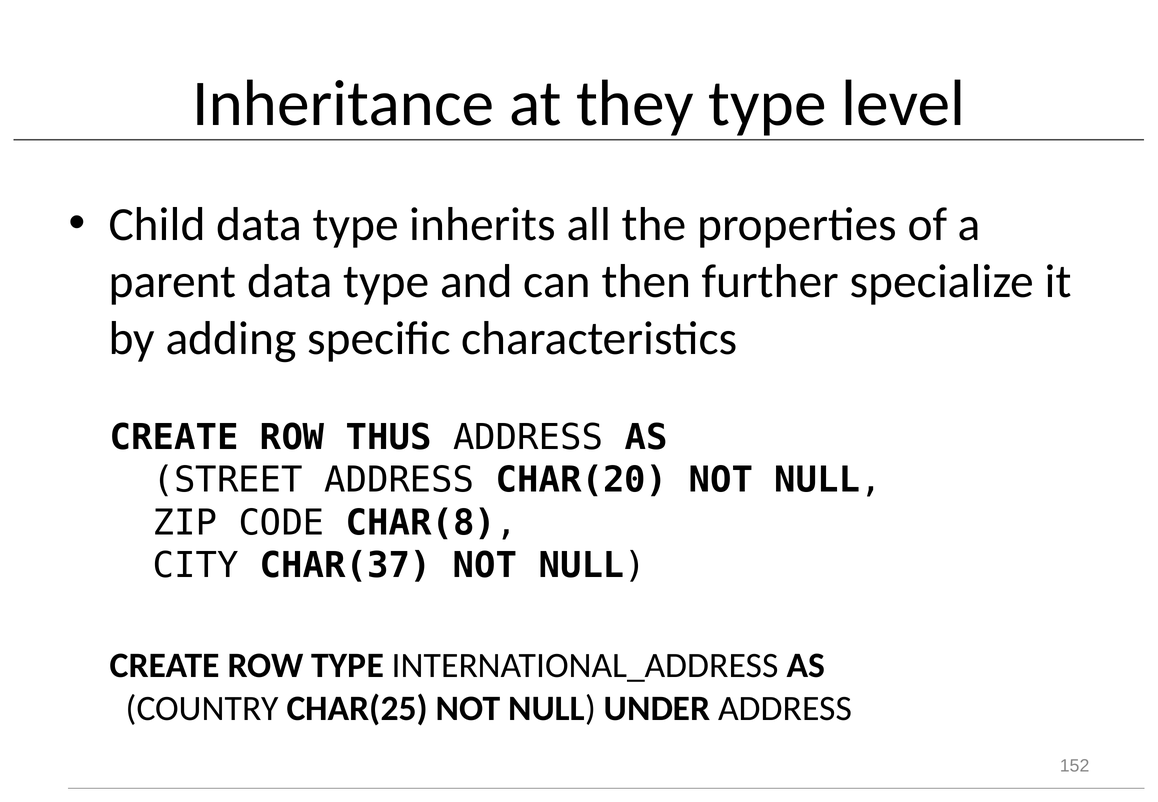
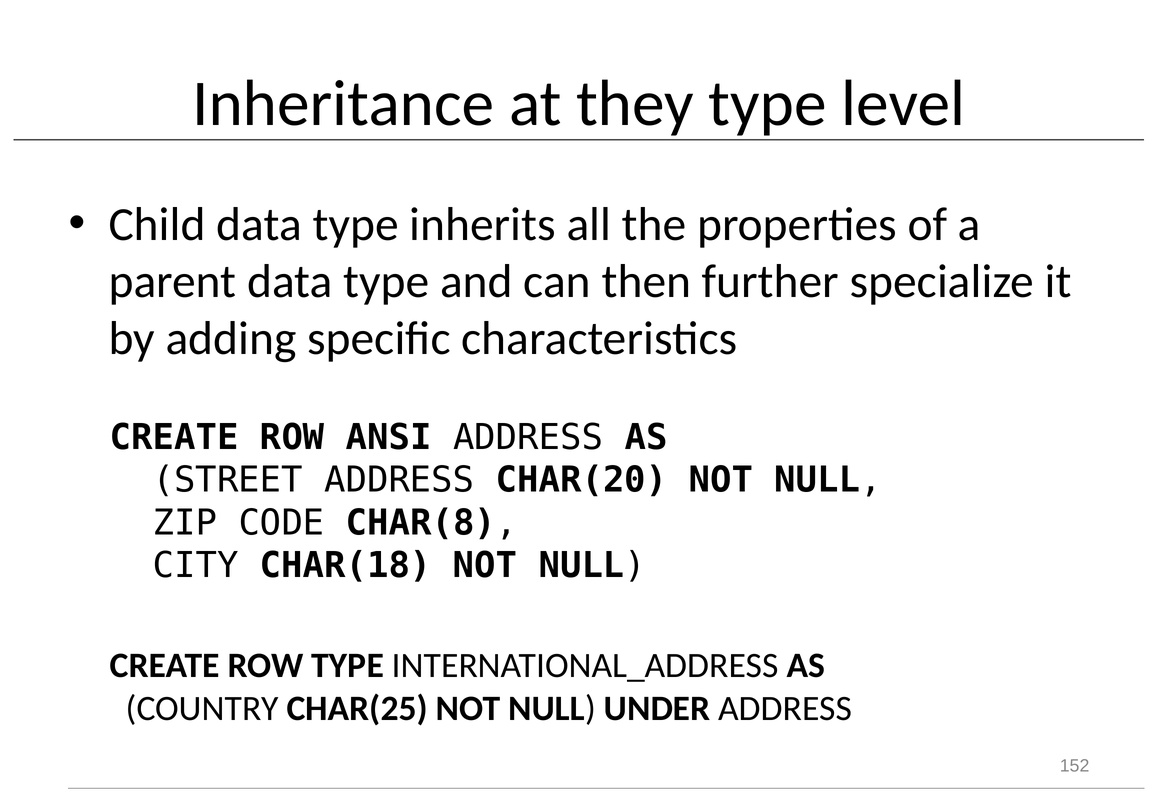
THUS: THUS -> ANSI (389, 437)
CHAR(37: CHAR(37 -> CHAR(18 (346, 565)
